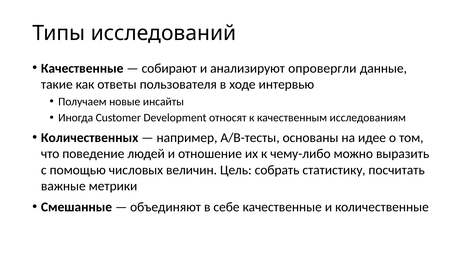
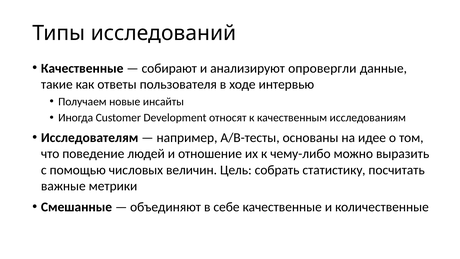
Количественных: Количественных -> Исследователям (90, 138)
